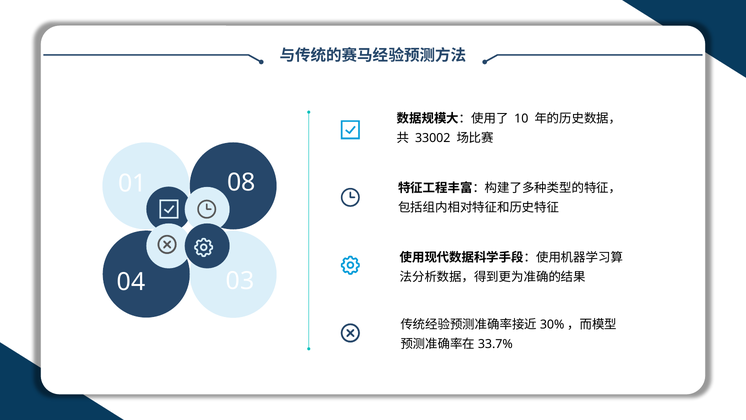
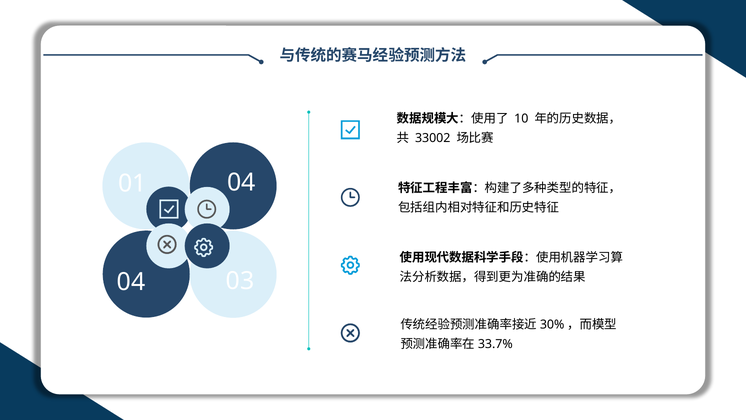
01 08: 08 -> 04 (241, 182)
